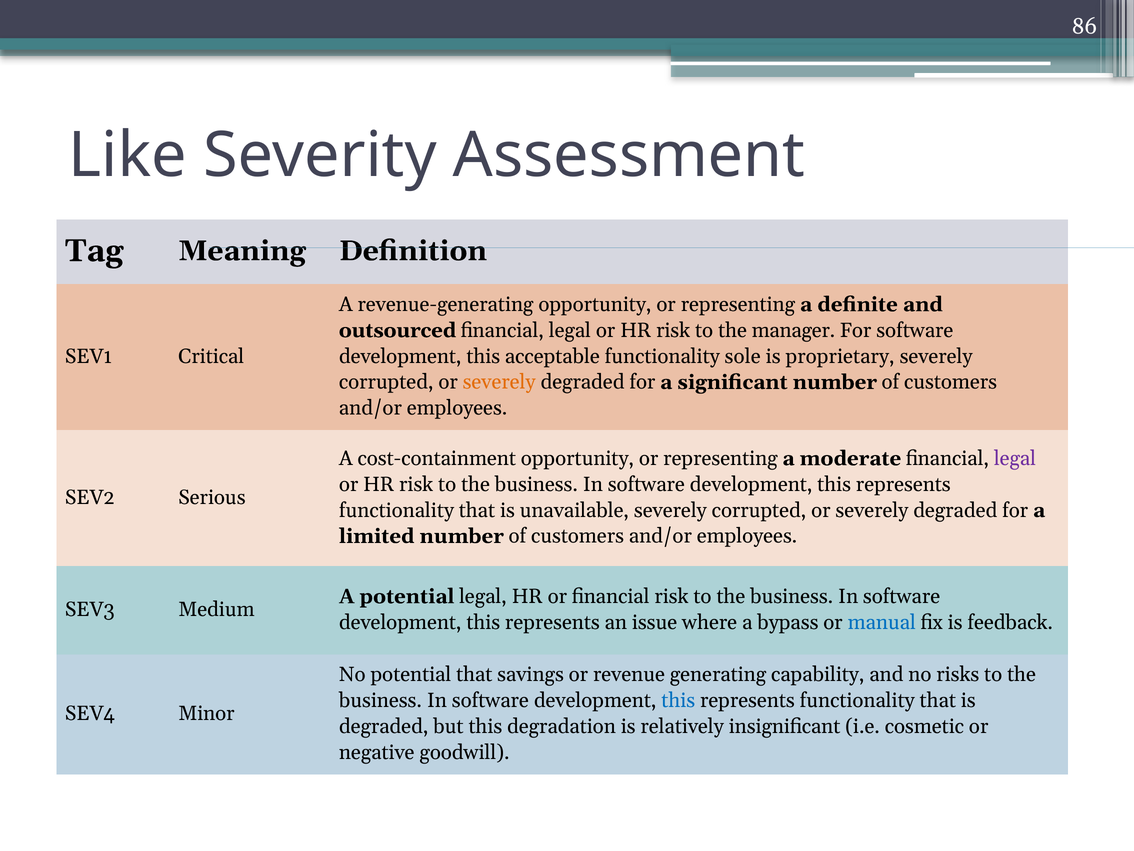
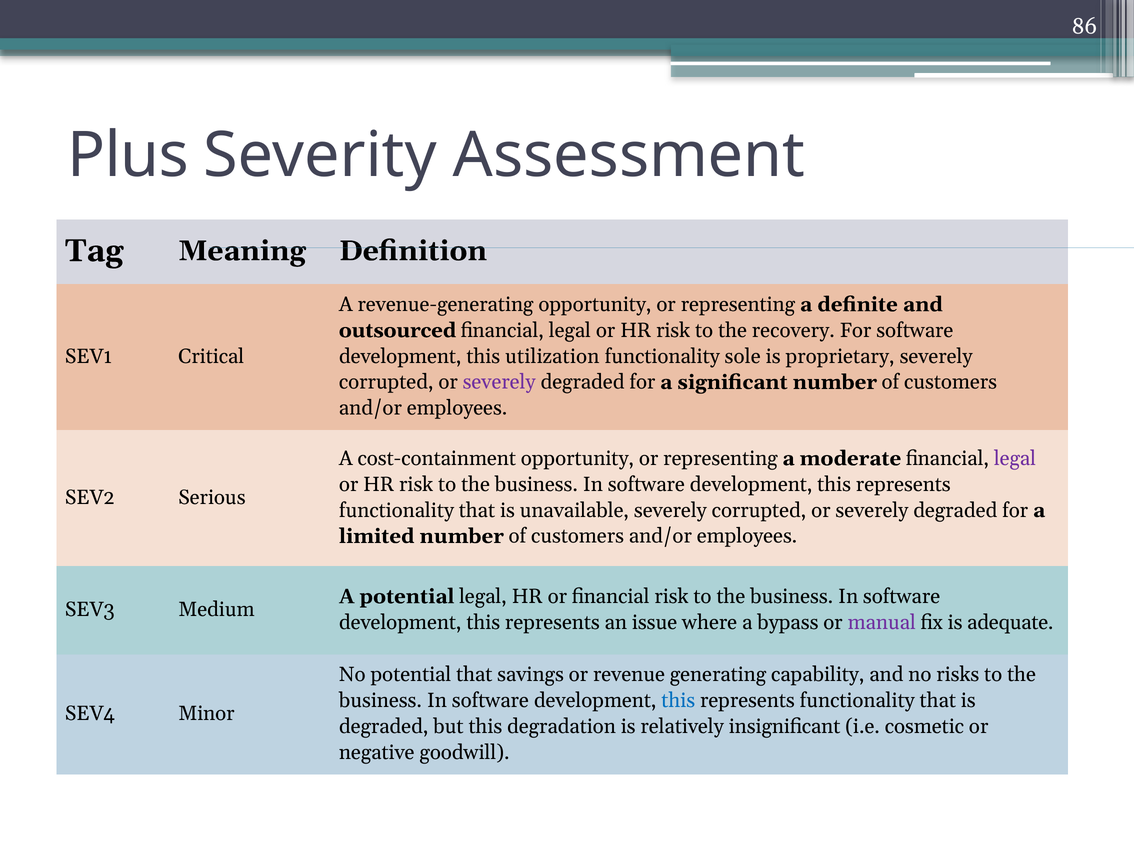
Like: Like -> Plus (128, 156)
manager: manager -> recovery (793, 330)
acceptable: acceptable -> utilization (552, 356)
severely colour: orange -> purple (499, 382)
manual colour: blue -> purple (882, 622)
feedback: feedback -> adequate (1010, 622)
